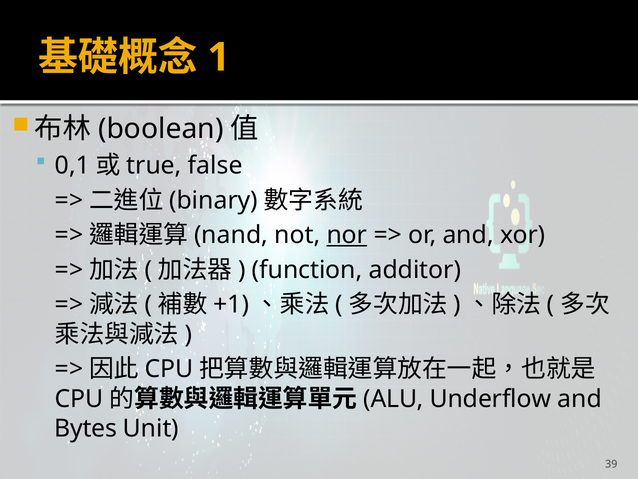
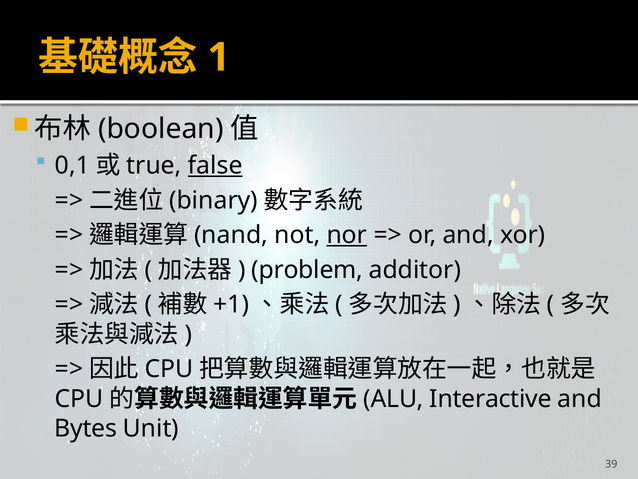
false underline: none -> present (215, 166)
function: function -> problem (307, 270)
Underflow: Underflow -> Interactive (490, 398)
